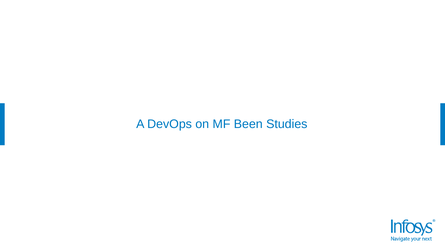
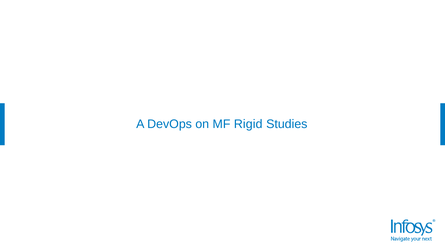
Been: Been -> Rigid (248, 124)
